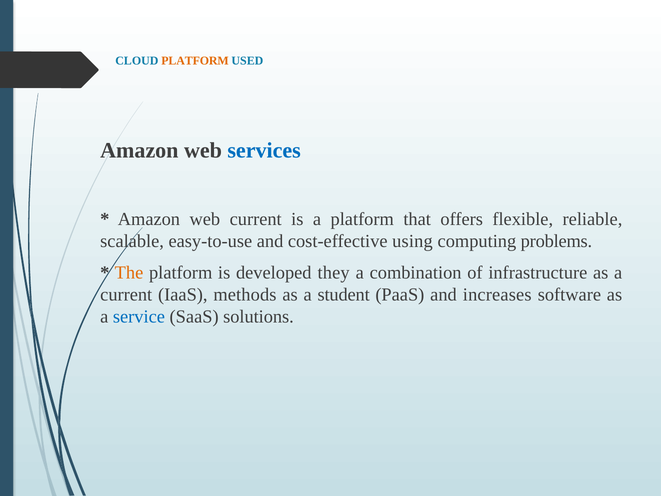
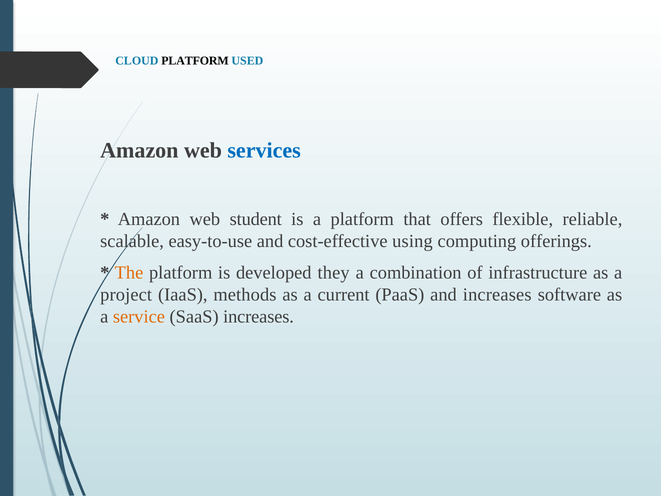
PLATFORM colour: orange -> black (195, 61)
web current: current -> student (256, 219)
problems: problems -> offerings (556, 241)
current: current -> project (126, 294)
student: student -> current (344, 294)
service colour: blue -> orange (139, 316)
SaaS solutions: solutions -> increases (259, 316)
